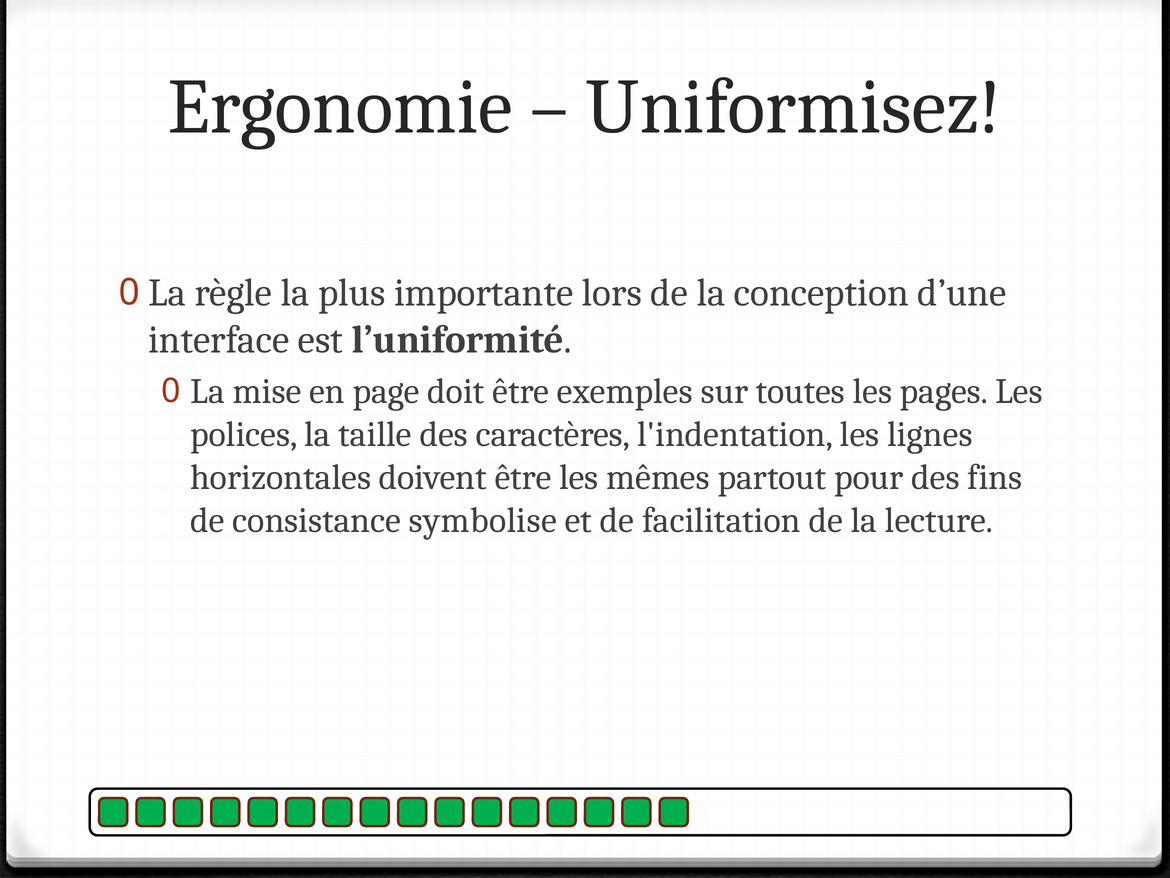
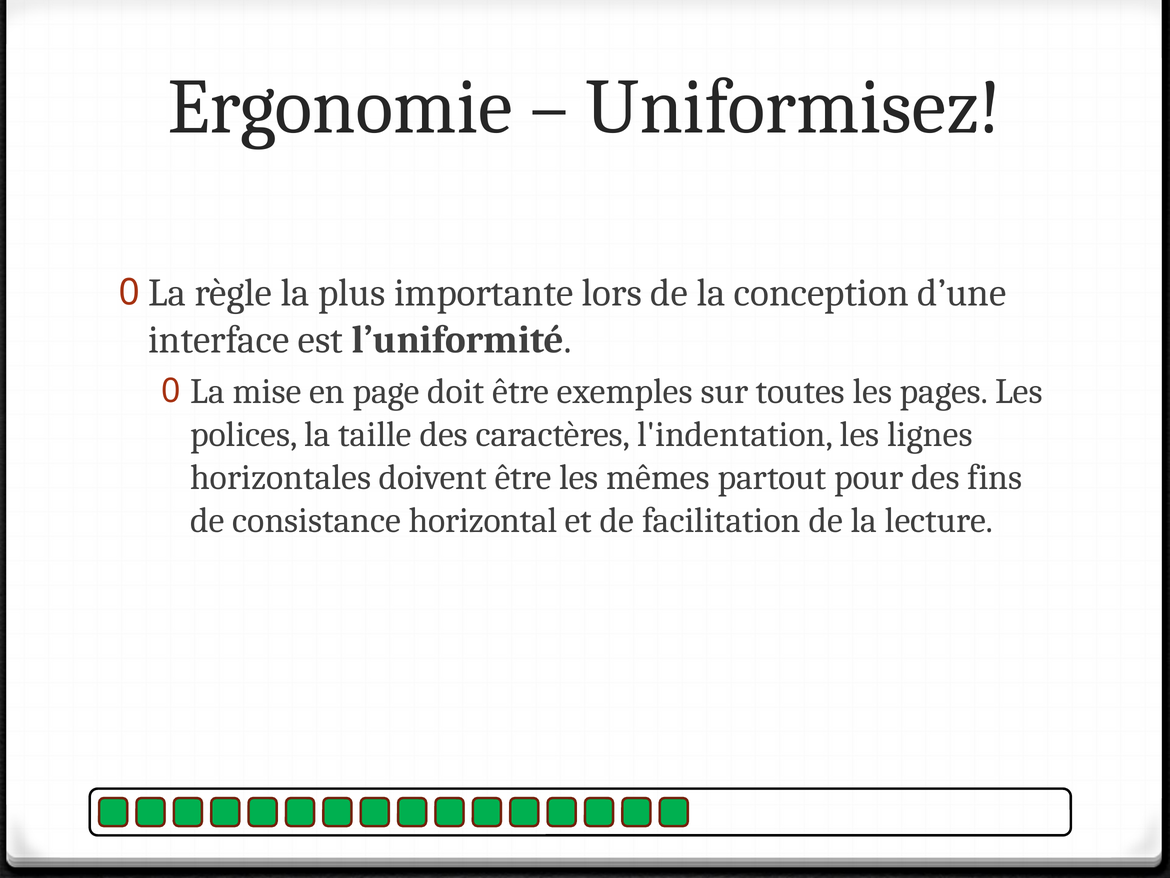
symbolise: symbolise -> horizontal (483, 520)
